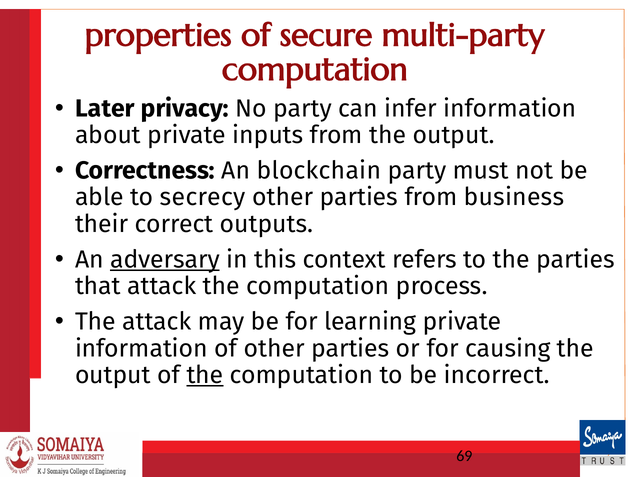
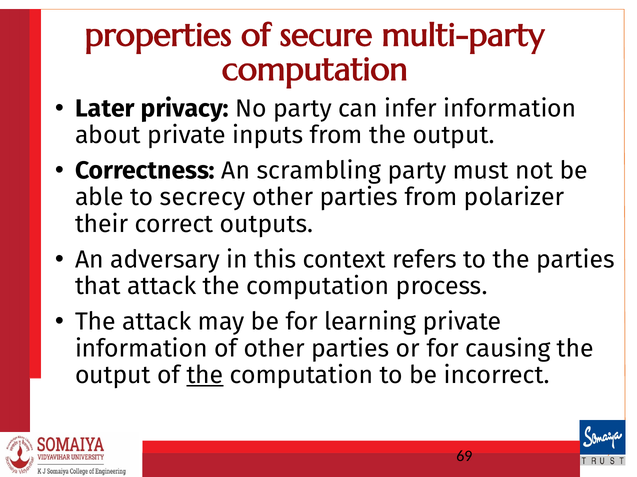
blockchain: blockchain -> scrambling (319, 171)
business: business -> polarizer (514, 198)
adversary underline: present -> none (165, 260)
